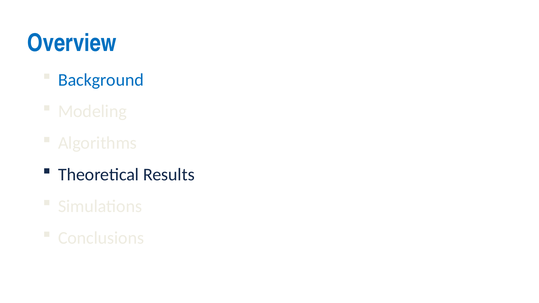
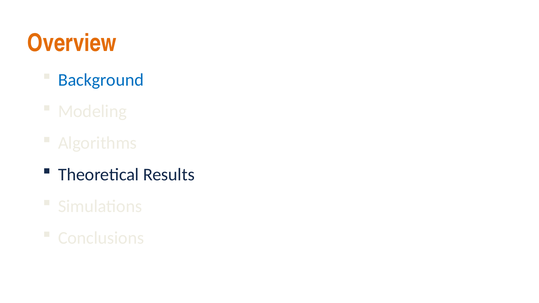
Overview colour: blue -> orange (72, 43)
